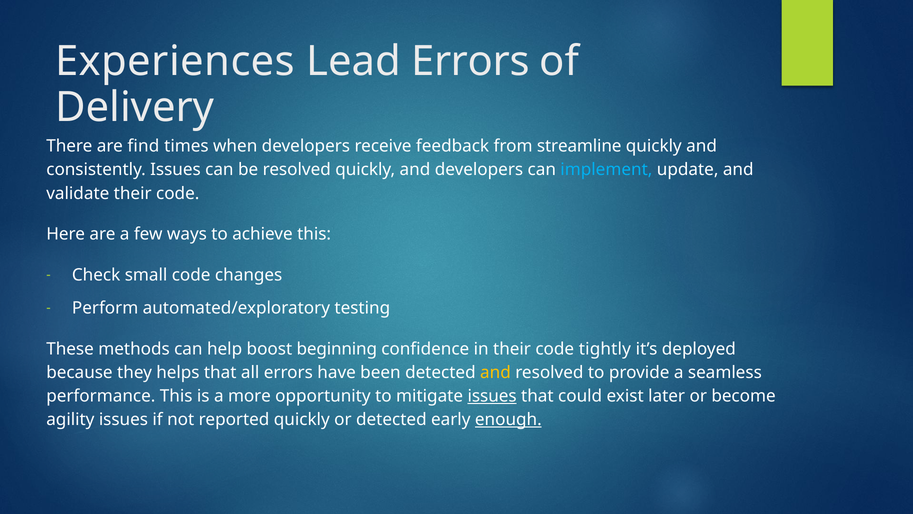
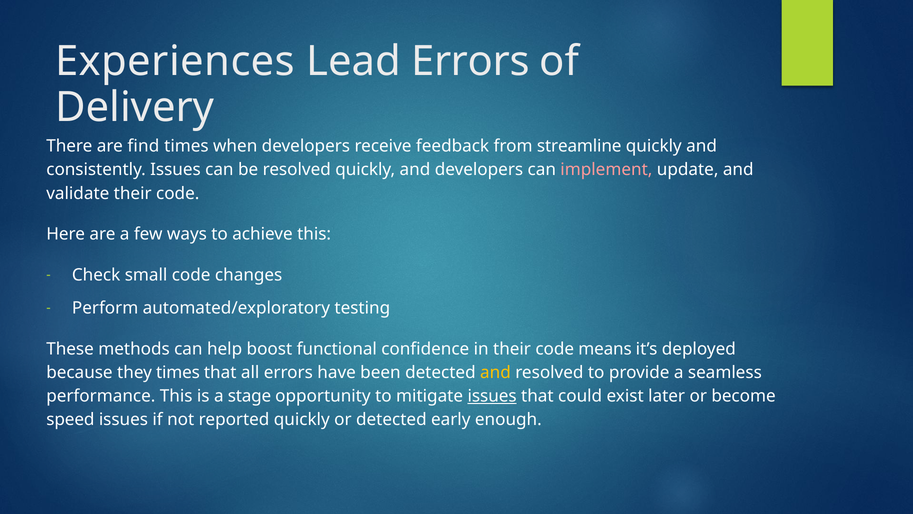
implement colour: light blue -> pink (606, 170)
beginning: beginning -> functional (337, 349)
tightly: tightly -> means (605, 349)
they helps: helps -> times (178, 372)
more: more -> stage (250, 396)
agility: agility -> speed (70, 419)
enough underline: present -> none (508, 419)
